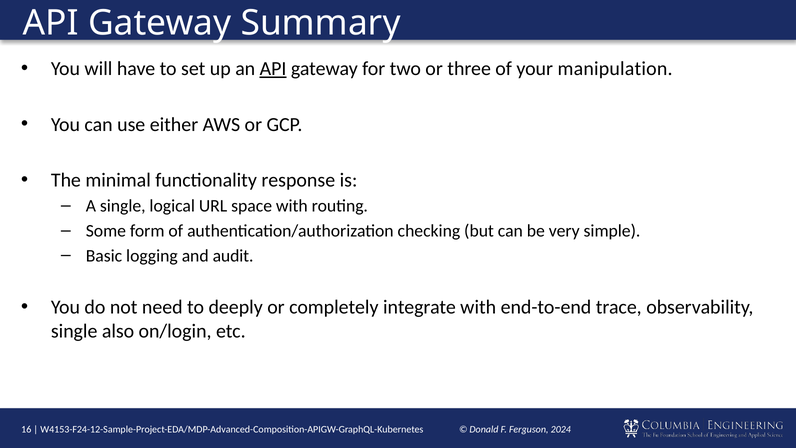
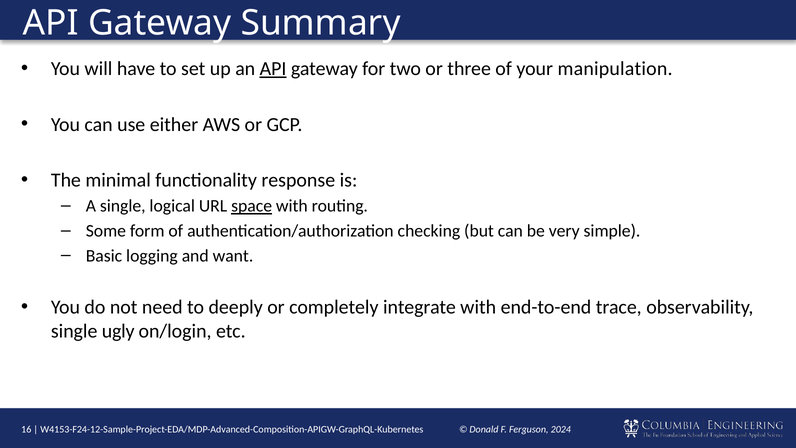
space underline: none -> present (252, 206)
audit: audit -> want (233, 256)
also: also -> ugly (118, 331)
